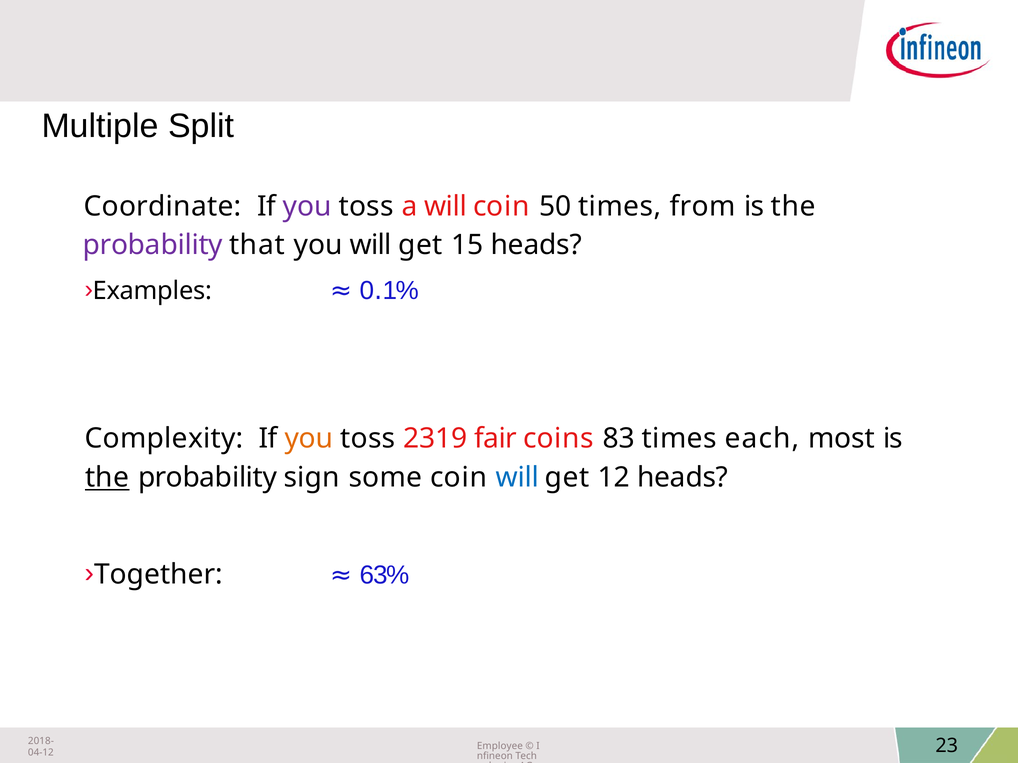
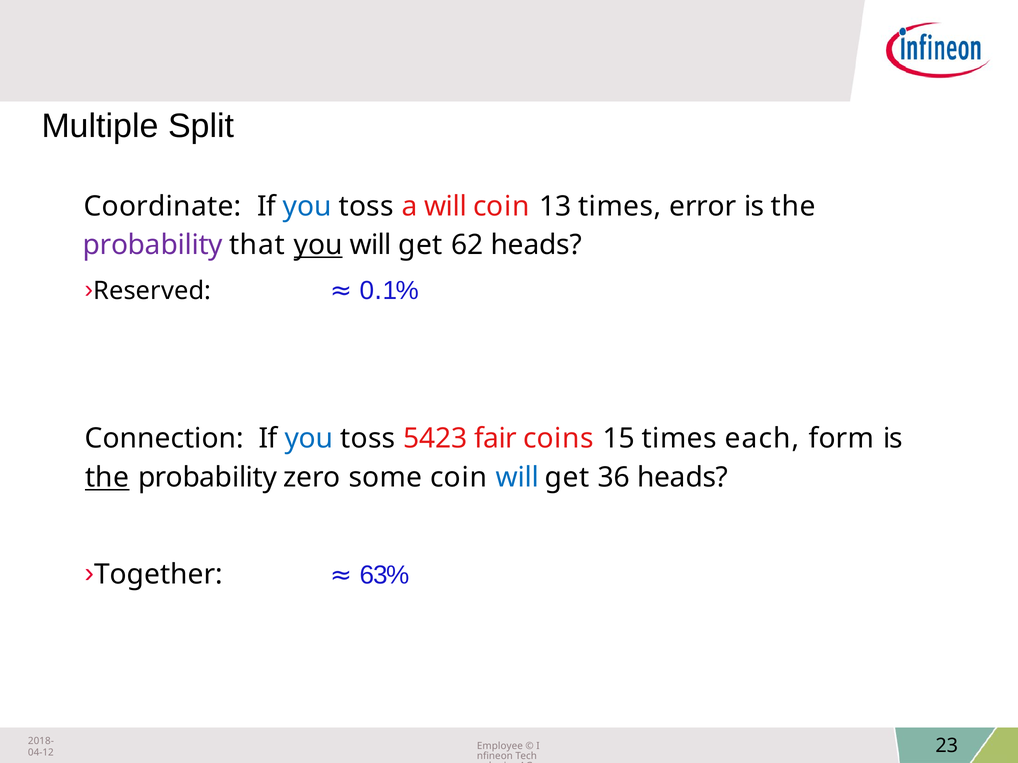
you colour: purple -> blue (307, 207)
50: 50 -> 13 (555, 207)
from: from -> error (703, 207)
you underline: none -> present (318, 245)
15: 15 -> 62 (467, 245)
Examples: Examples -> Reserved (152, 291)
Complexity: Complexity -> Connection (164, 439)
you colour: orange -> blue (309, 439)
2319: 2319 -> 5423 (435, 439)
83: 83 -> 15 (619, 439)
most: most -> form (841, 439)
sign: sign -> zero (312, 478)
12: 12 -> 36 (614, 478)
